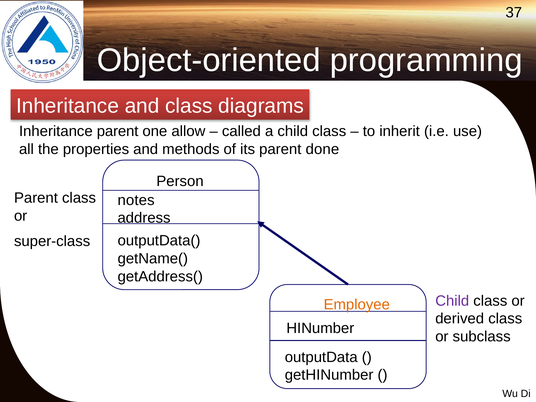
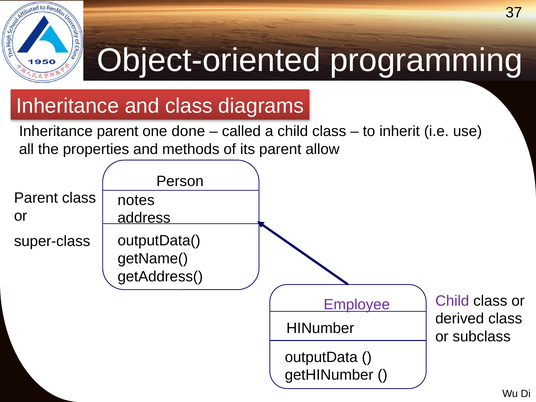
allow: allow -> done (188, 131)
done: done -> allow (322, 149)
Employee colour: orange -> purple (357, 305)
